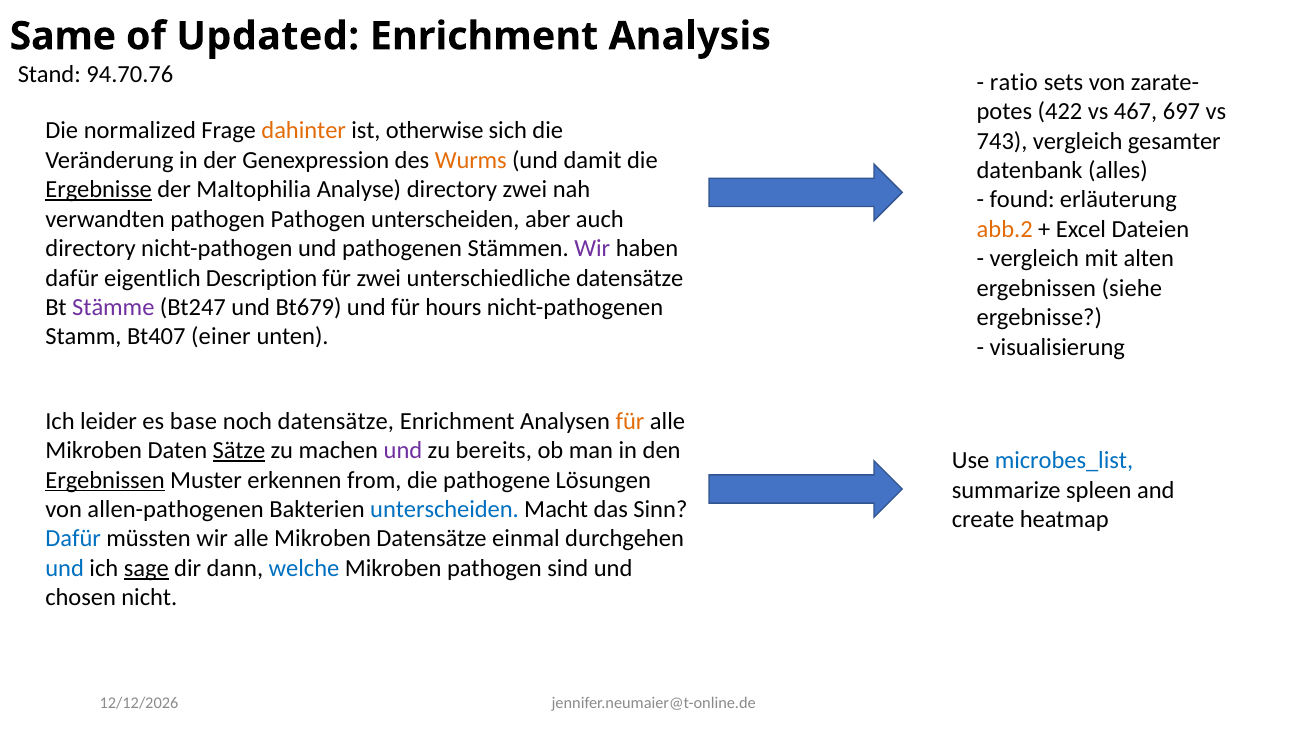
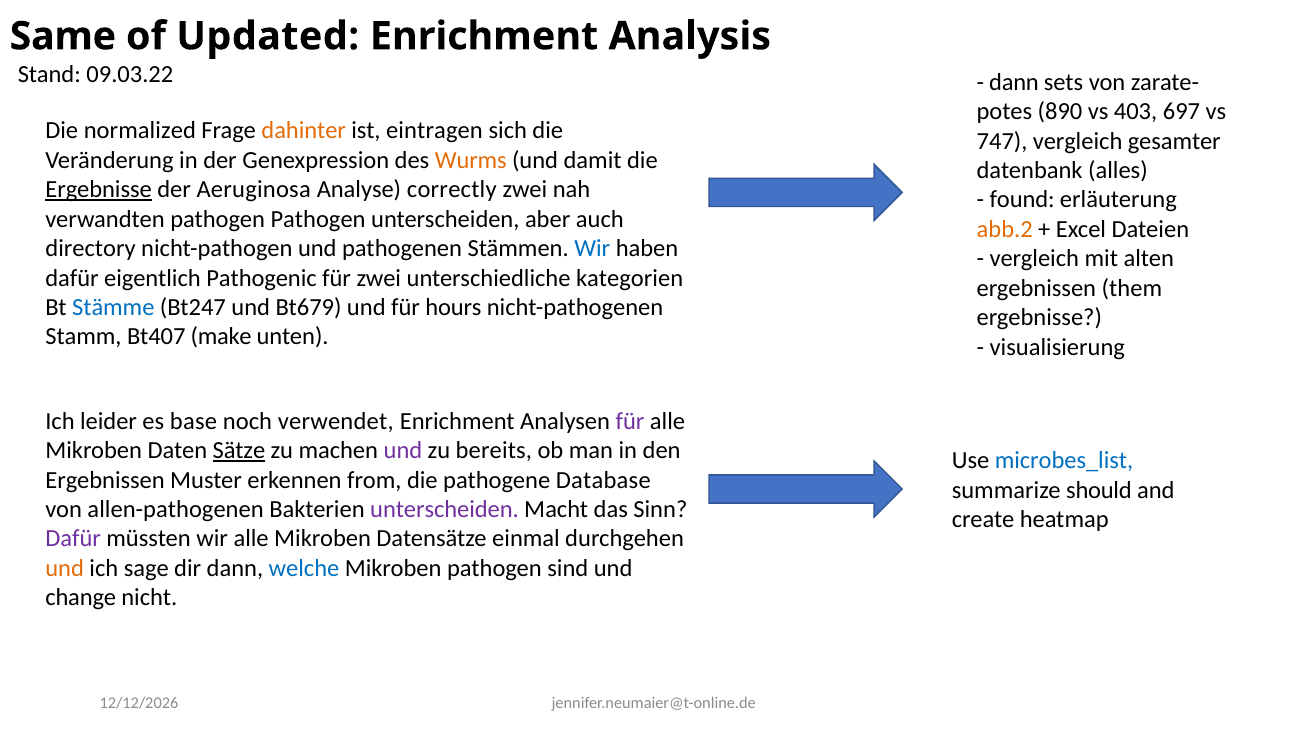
94.70.76: 94.70.76 -> 09.03.22 (130, 74)
ratio: ratio -> dann (1014, 82)
422: 422 -> 890 (1060, 111)
467: 467 -> 403 (1136, 111)
otherwise: otherwise -> eintragen (435, 131)
743: 743 -> 747 (1002, 141)
Maltophilia: Maltophilia -> Aeruginosa (254, 190)
Analyse directory: directory -> correctly (452, 190)
Wir colour: purple -> blue (592, 248)
Description: Description -> Pathogenic (262, 278)
unterschiedliche datensätze: datensätze -> kategorien (630, 278)
siehe: siehe -> them (1132, 288)
Stämme colour: purple -> blue (113, 307)
einer: einer -> make (221, 337)
noch datensätze: datensätze -> verwendet (336, 421)
für colour: orange -> purple (630, 421)
Ergebnissen underline: present -> none (105, 480)
Lösungen: Lösungen -> Database (603, 480)
spleen: spleen -> should (1099, 490)
unterscheiden colour: blue -> purple (445, 509)
Dafür colour: blue -> purple (73, 539)
und colour: blue -> orange (65, 568)
sage underline: present -> none (146, 568)
chosen: chosen -> change (81, 597)
